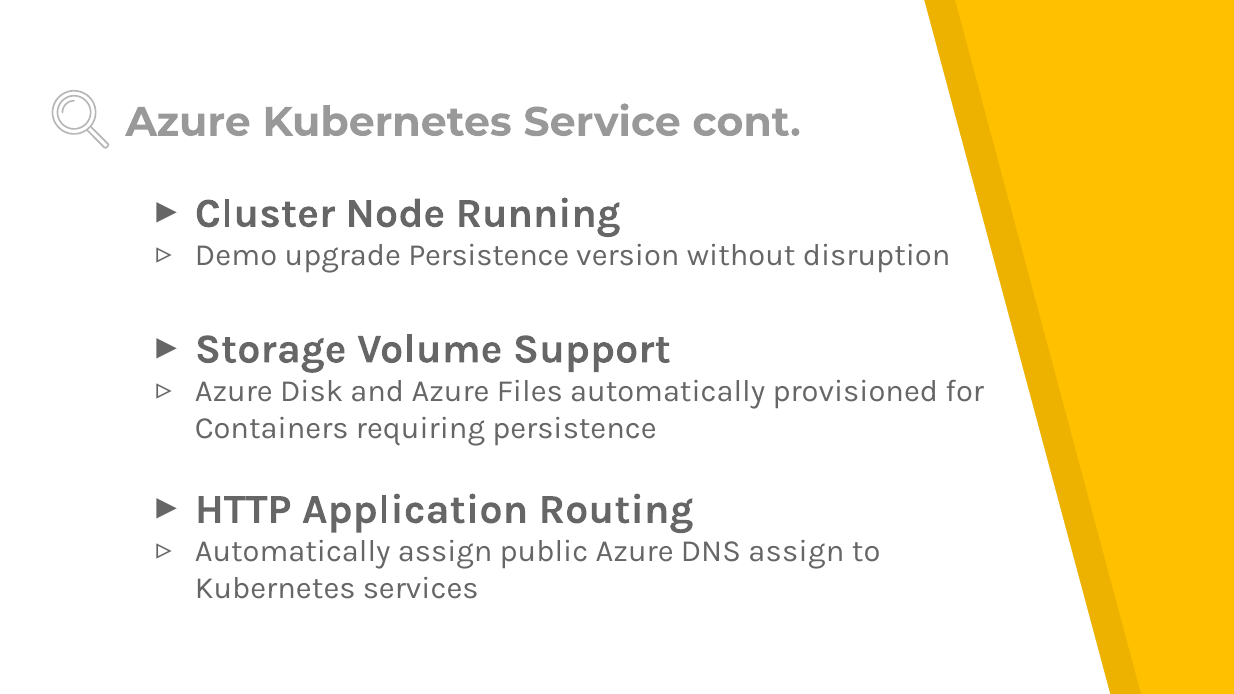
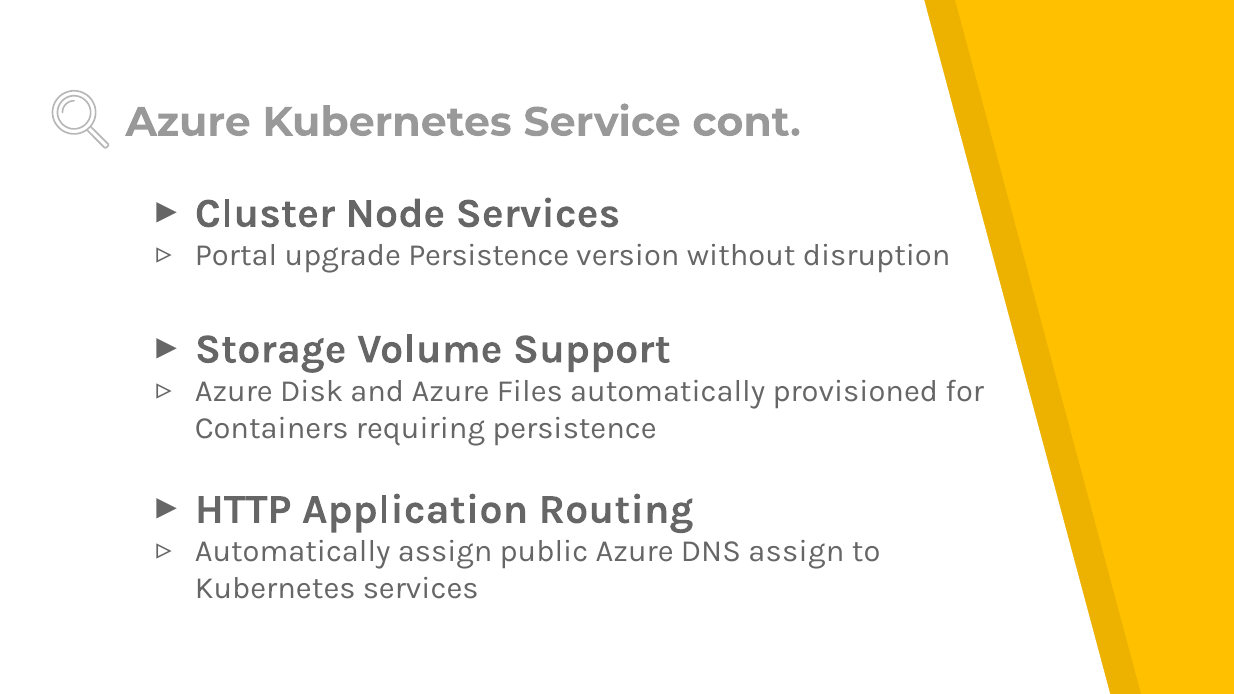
Node Running: Running -> Services (538, 213)
Demo: Demo -> Portal (236, 256)
